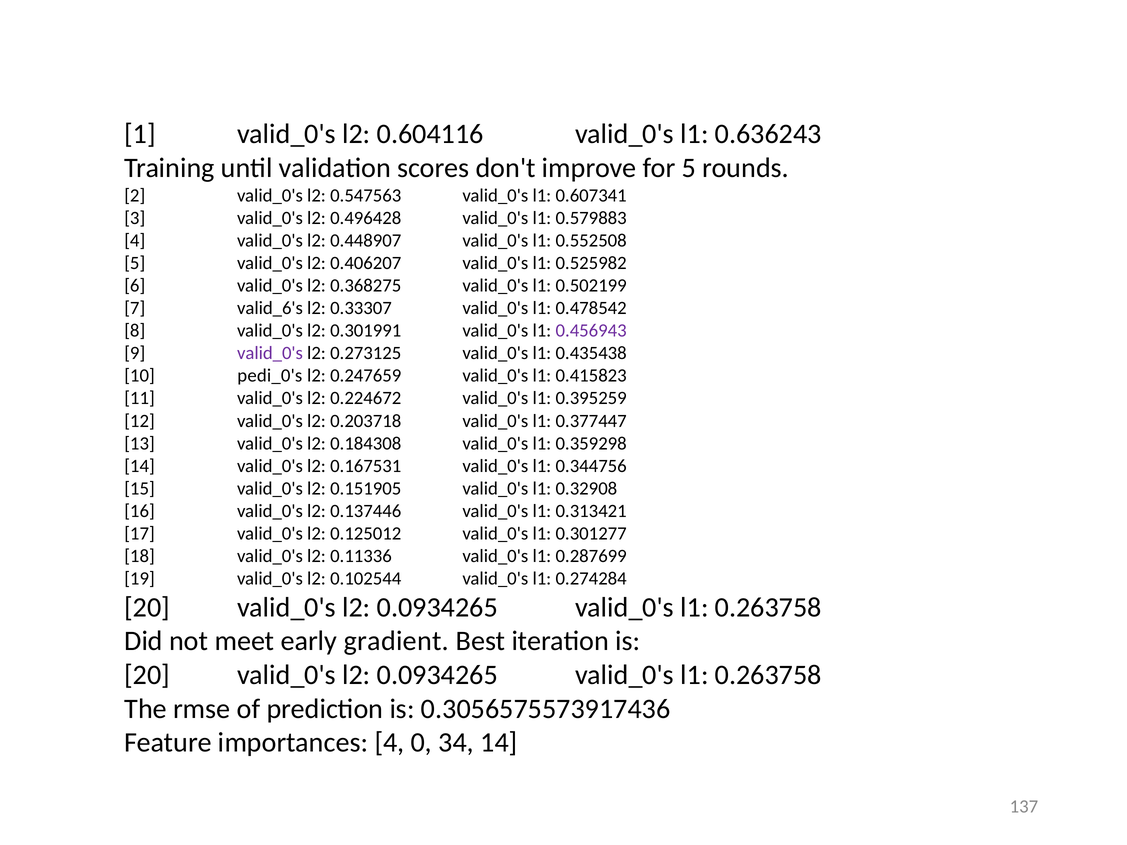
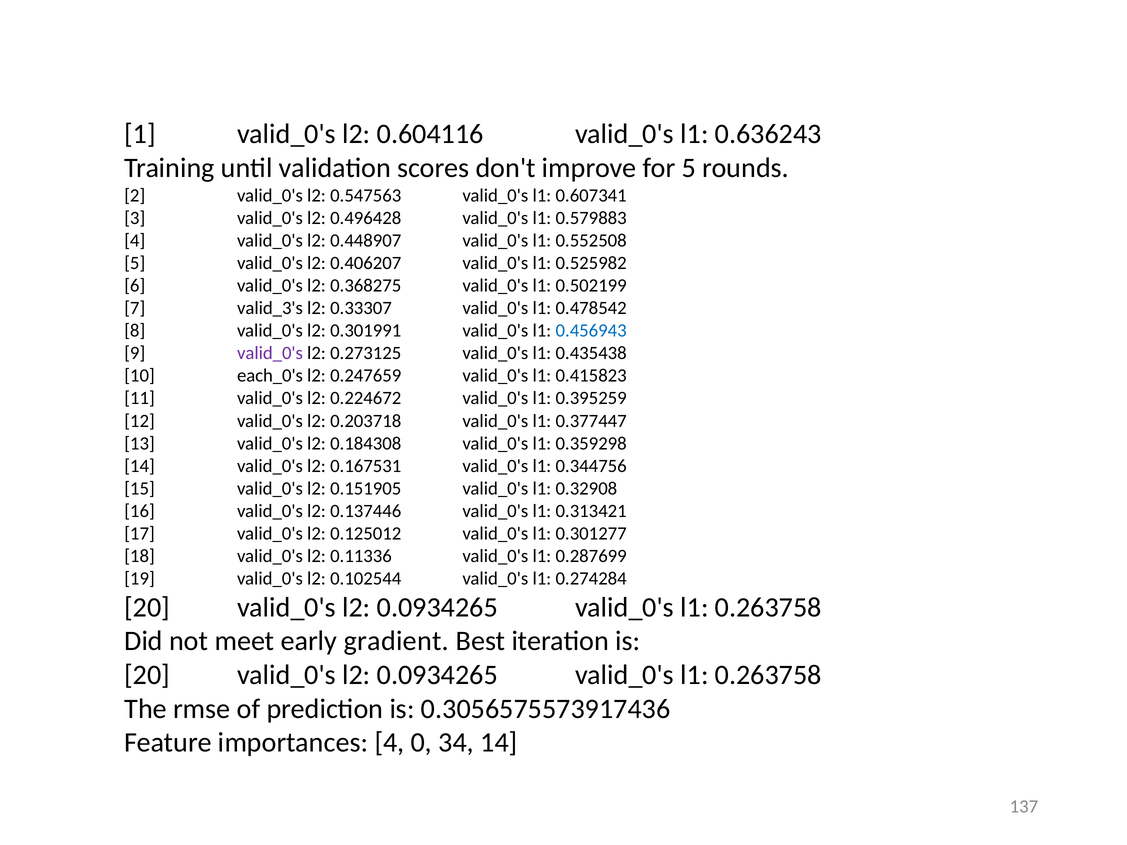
valid_6's: valid_6's -> valid_3's (270, 308)
0.456943 colour: purple -> blue (591, 331)
pedi_0's: pedi_0's -> each_0's (270, 376)
